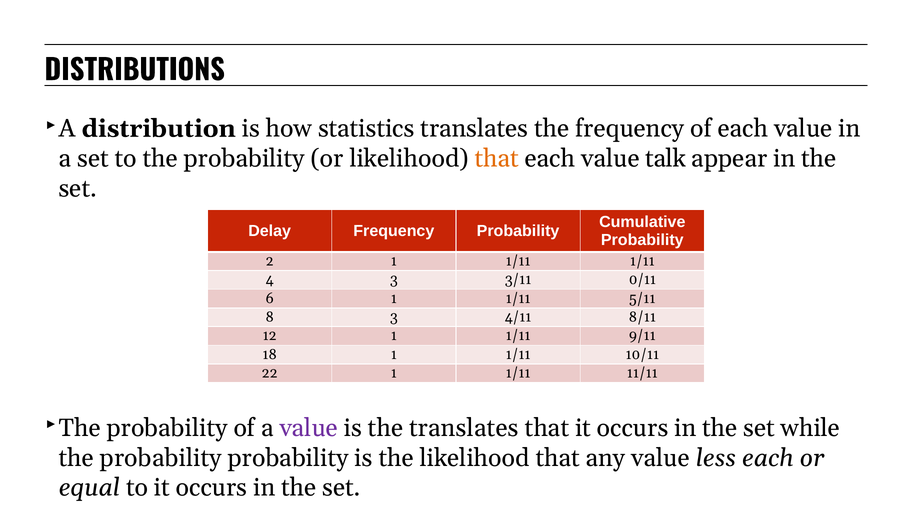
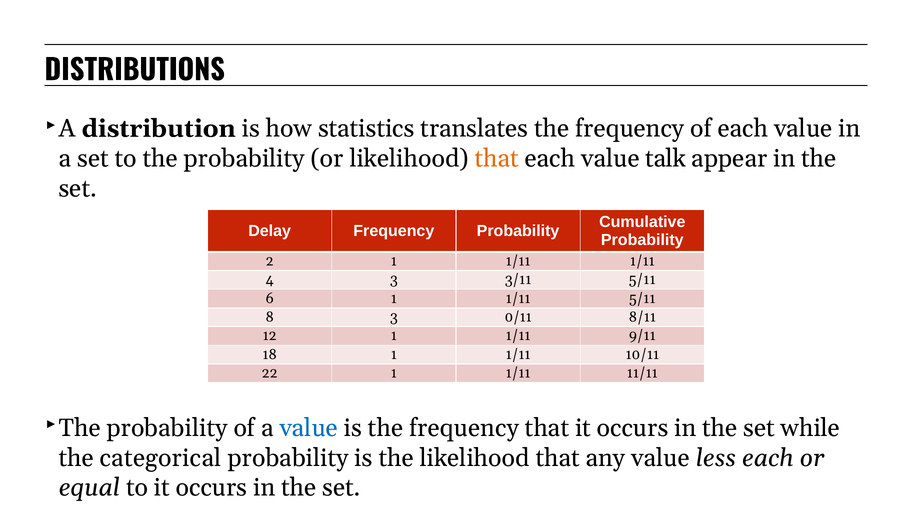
3/11 0/11: 0/11 -> 5/11 (642, 280)
4/11: 4/11 -> 0/11 (518, 317)
value colour: purple -> blue (309, 428)
is the translates: translates -> frequency (464, 428)
probability: probability -> categorical (161, 458)
